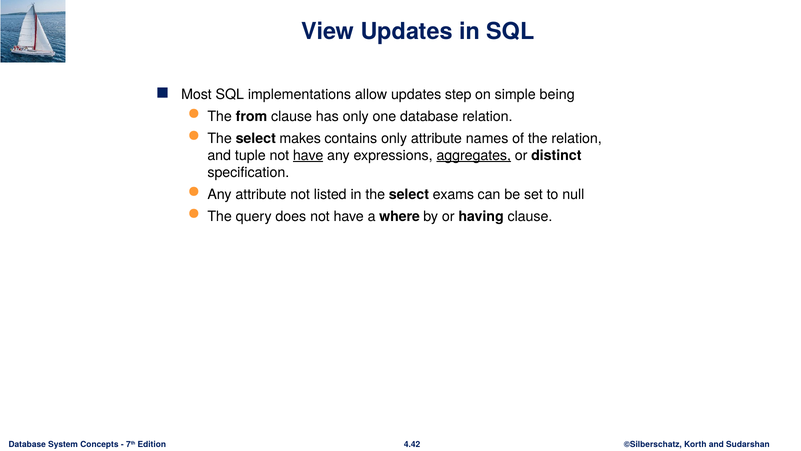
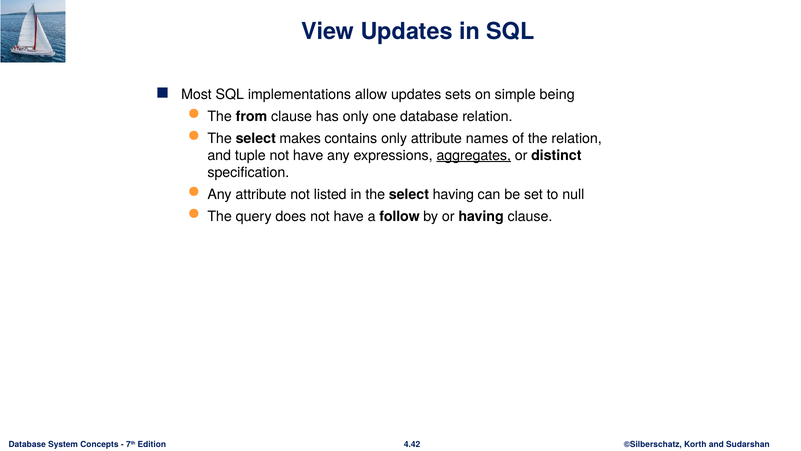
step: step -> sets (458, 94)
have underline: present -> none (308, 155)
select exams: exams -> having (453, 194)
where: where -> follow (400, 216)
